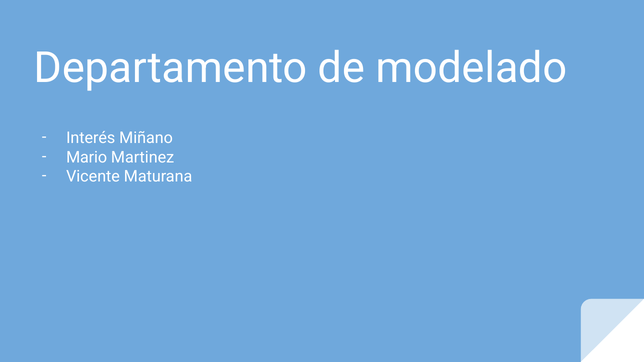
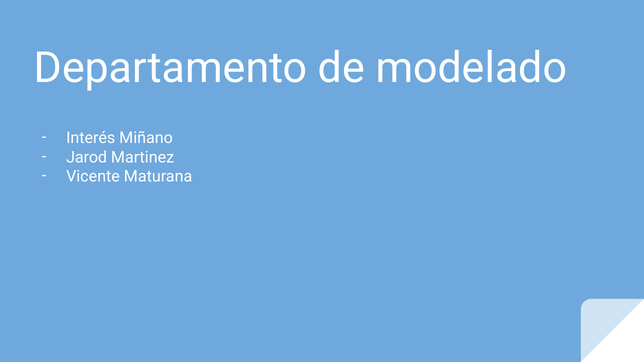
Mario: Mario -> Jarod (87, 157)
